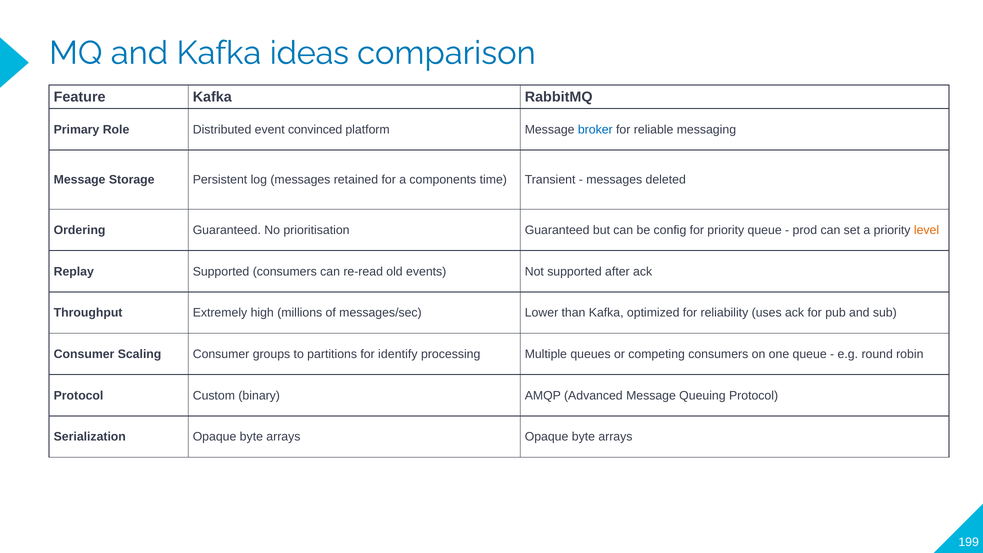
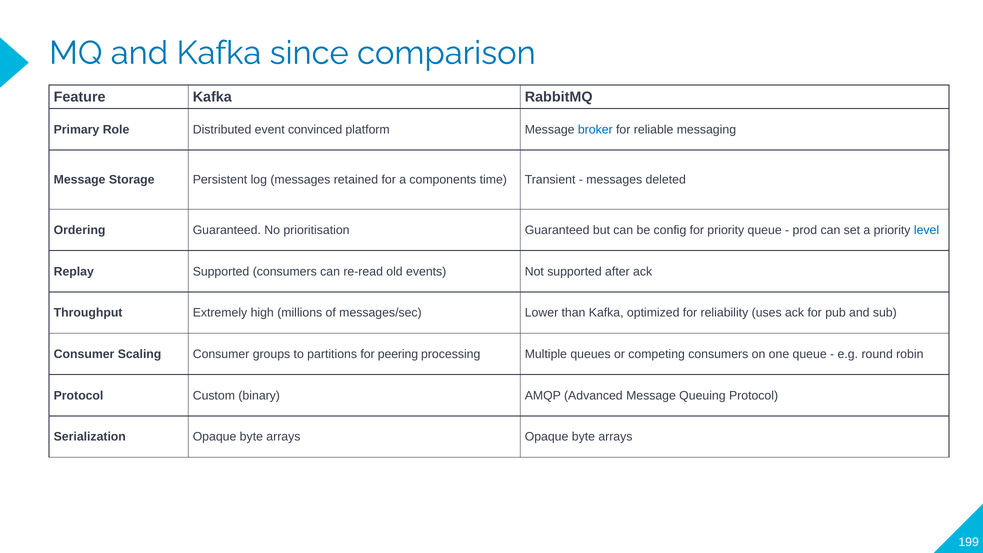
ideas: ideas -> since (309, 53)
level colour: orange -> blue (927, 230)
identify: identify -> peering (398, 354)
